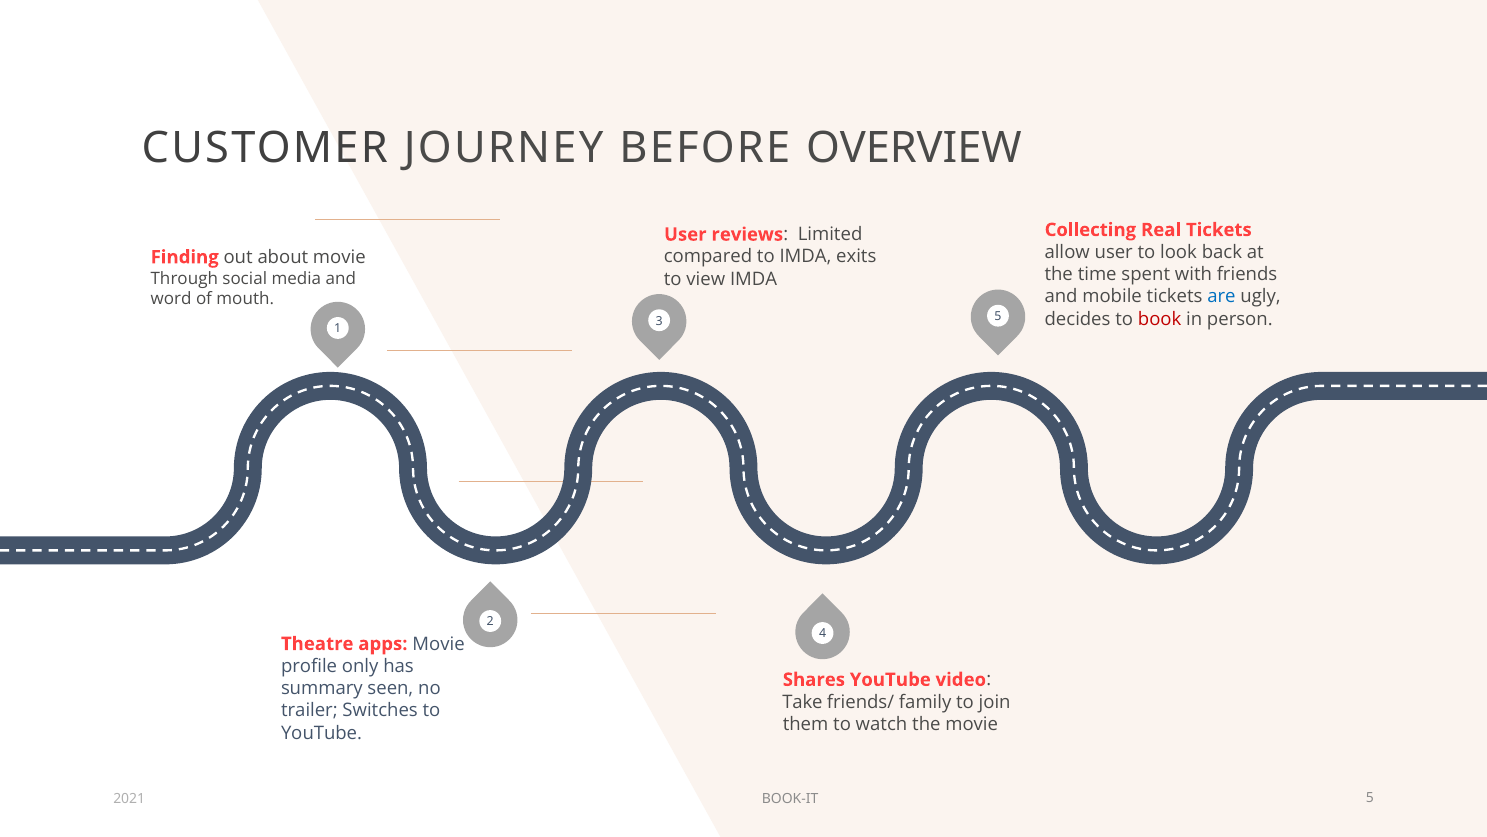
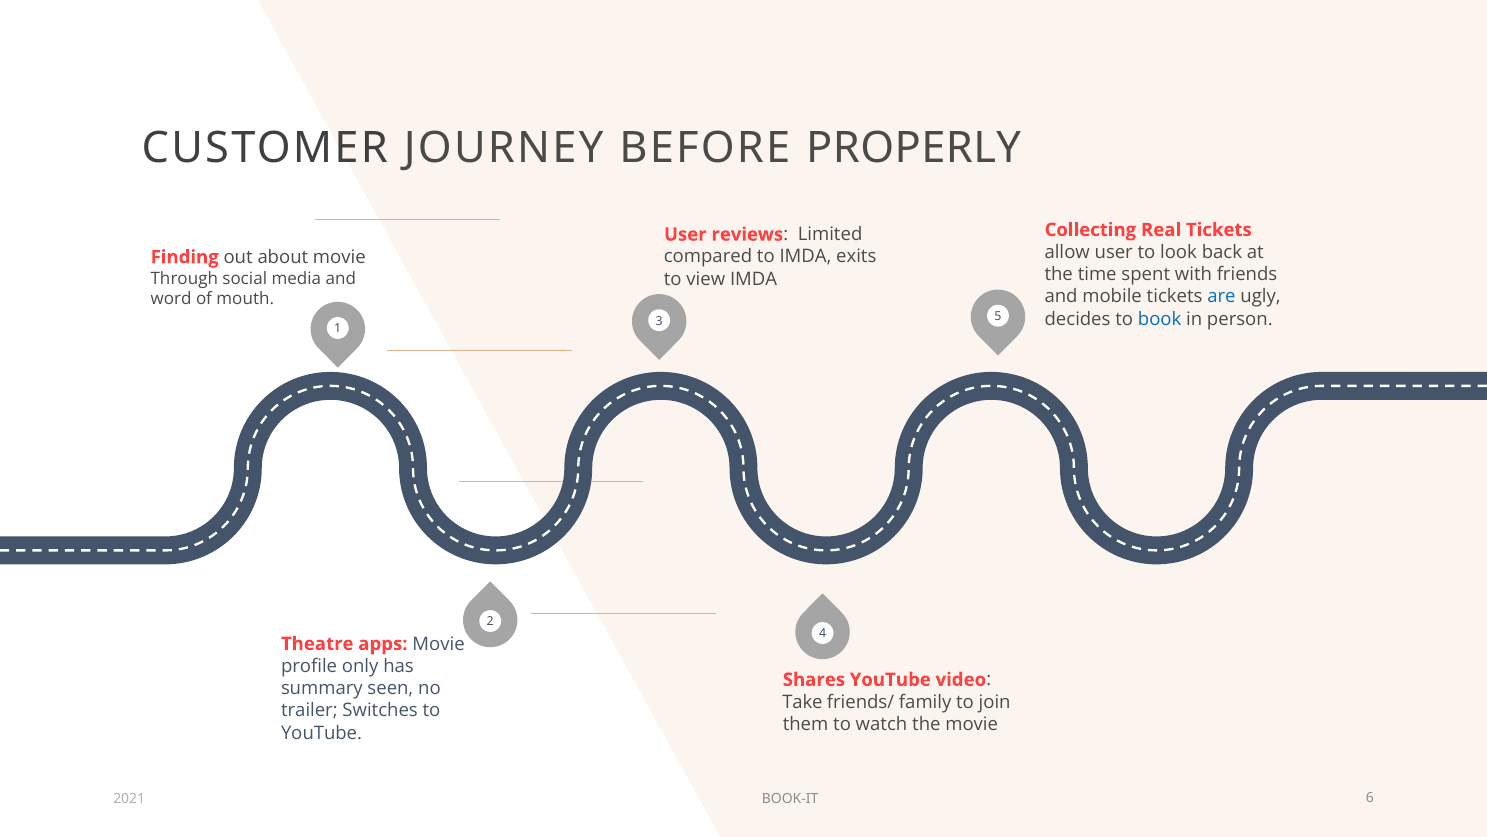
OVERVIEW: OVERVIEW -> PROPERLY (914, 148)
book colour: red -> blue (1160, 319)
BOOK-IT 5: 5 -> 6 (1370, 797)
